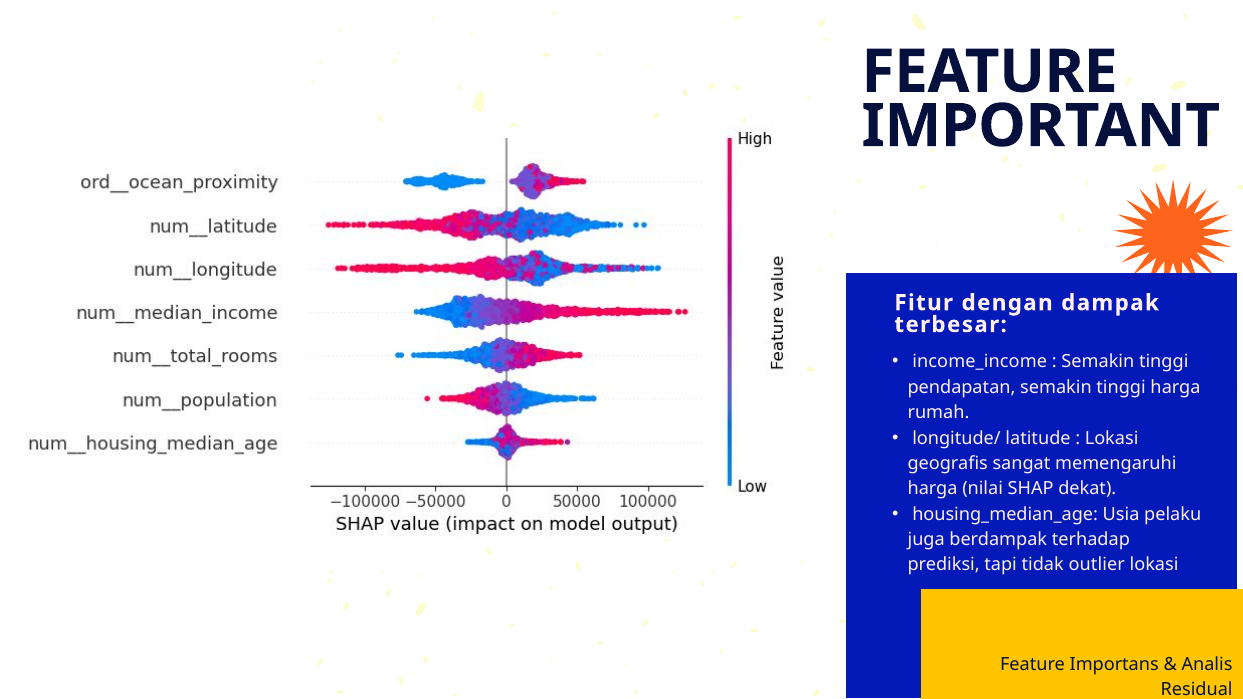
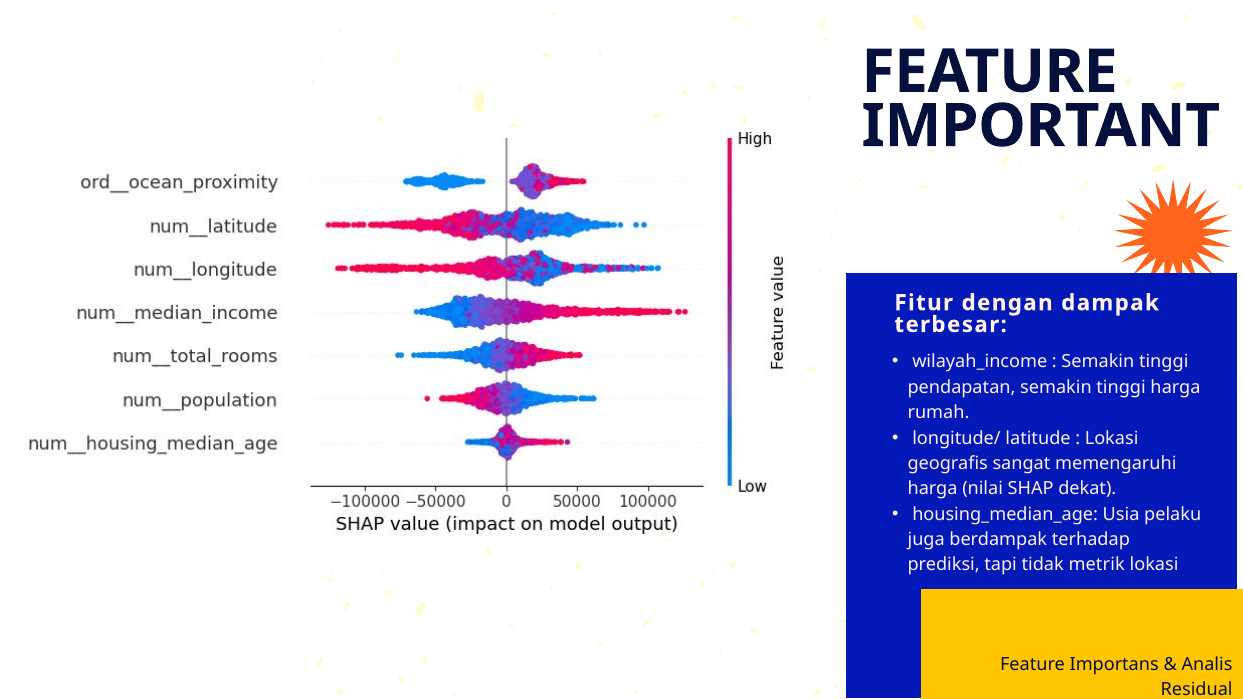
income_income: income_income -> wilayah_income (980, 362)
outlier: outlier -> metrik (1097, 565)
